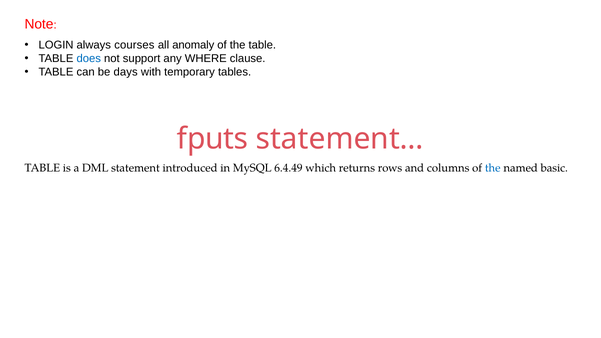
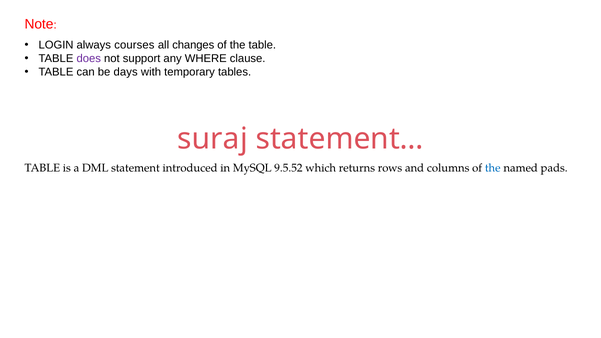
anomaly: anomaly -> changes (193, 45)
does colour: blue -> purple (89, 59)
fputs: fputs -> suraj (212, 139)
6.4.49: 6.4.49 -> 9.5.52 (288, 168)
basic: basic -> pads (554, 168)
